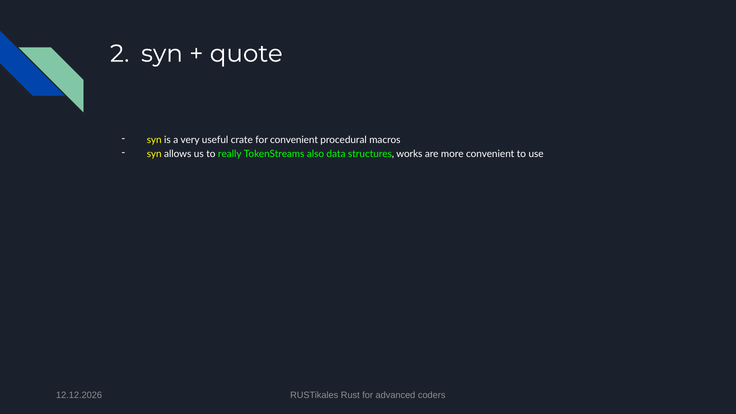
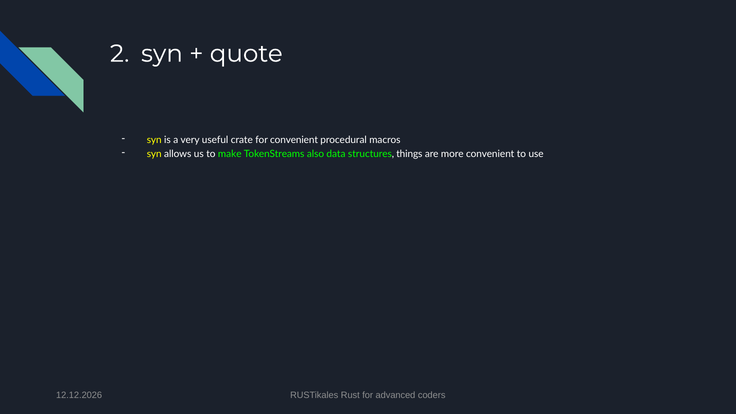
really: really -> make (230, 154)
works: works -> things (409, 154)
